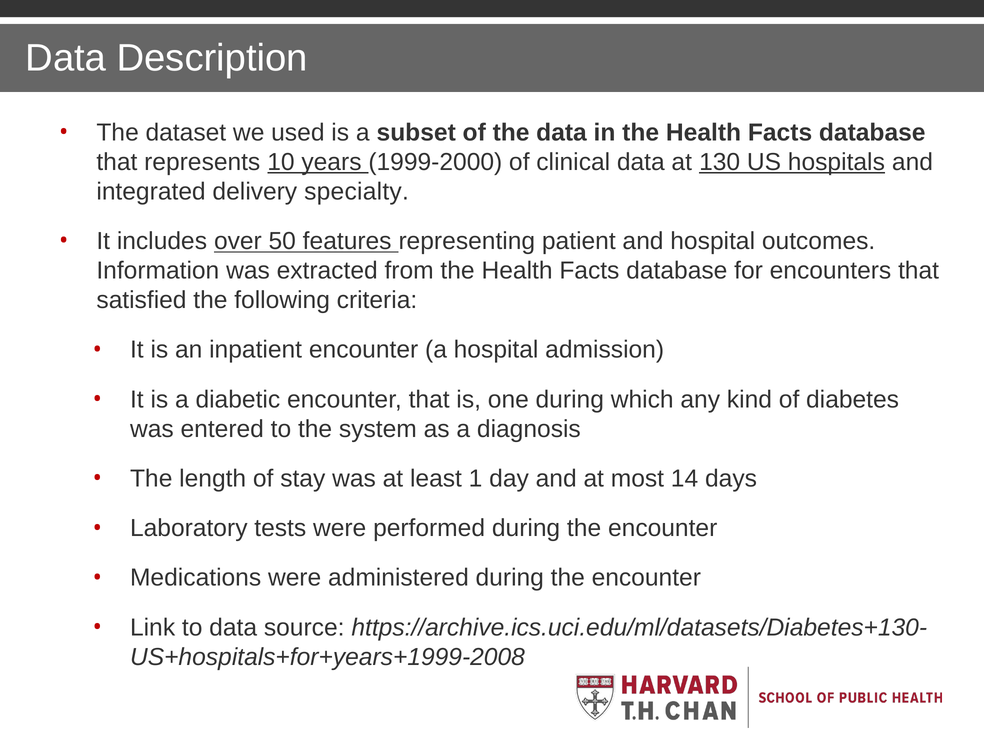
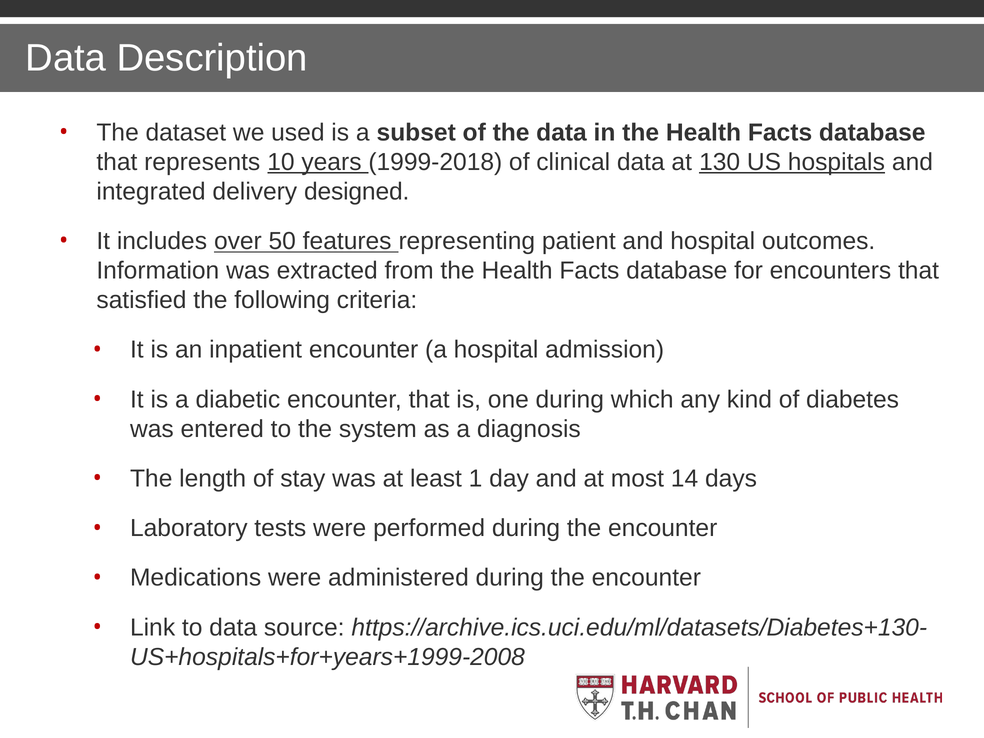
1999-2000: 1999-2000 -> 1999-2018 (435, 162)
specialty: specialty -> designed (357, 192)
